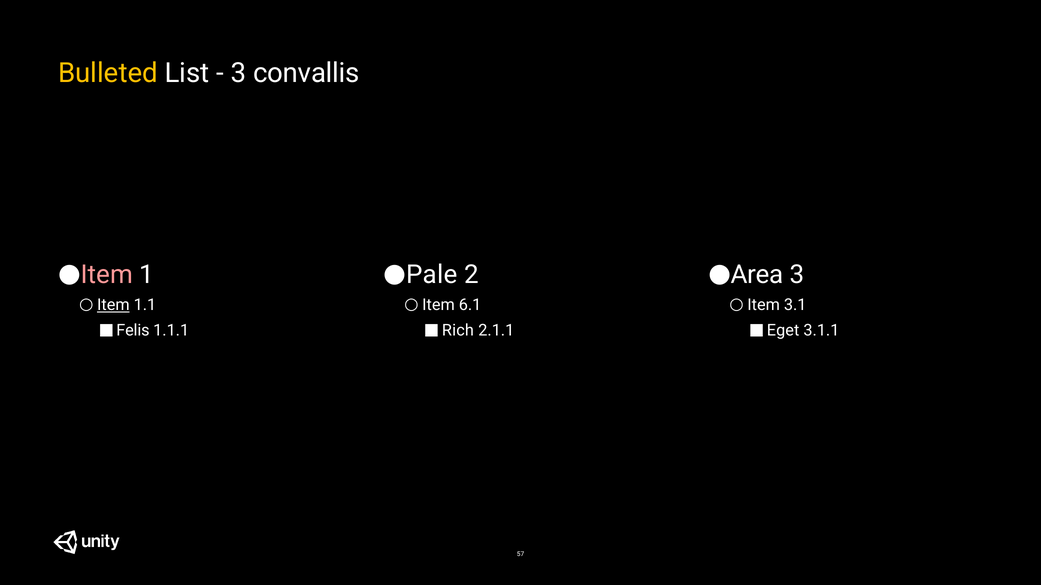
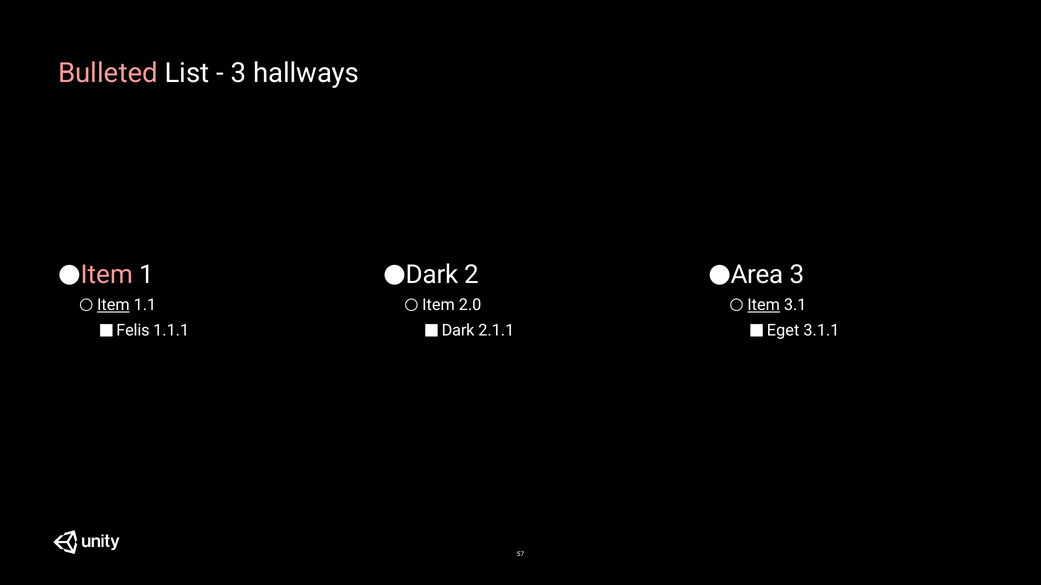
Bulleted colour: yellow -> pink (108, 73)
convallis: convallis -> hallways (306, 73)
Pale: Pale -> Dark (432, 275)
6.1: 6.1 -> 2.0 (470, 305)
Item underline: none -> present (764, 305)
Rich: Rich -> Dark (458, 331)
